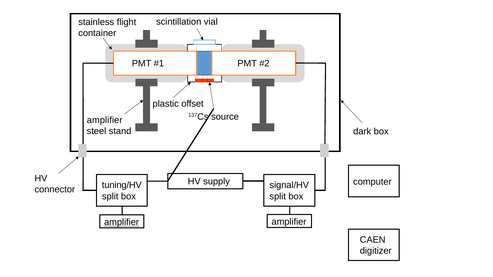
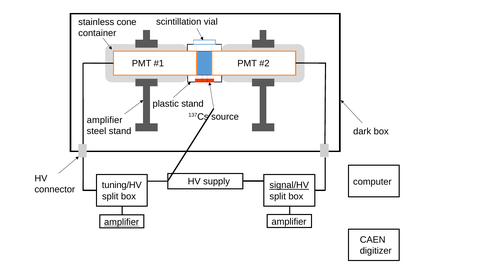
flight: flight -> cone (127, 22)
plastic offset: offset -> stand (192, 104)
signal/HV underline: none -> present (289, 185)
